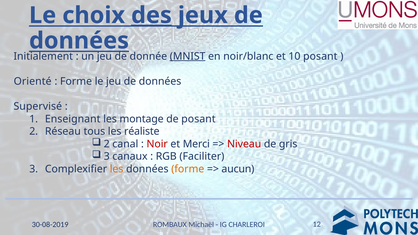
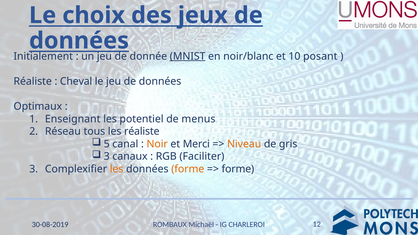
des underline: present -> none (151, 15)
Orienté: Orienté -> Réaliste (33, 81)
Forme: Forme -> Cheval (76, 81)
Supervisé: Supervisé -> Optimaux (38, 106)
montage: montage -> potentiel (142, 119)
de posant: posant -> menus (198, 119)
2: 2 -> 5 (107, 144)
Noir colour: red -> orange (157, 144)
Niveau colour: red -> orange (244, 144)
aucun: aucun -> forme (238, 169)
